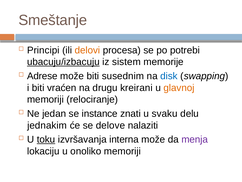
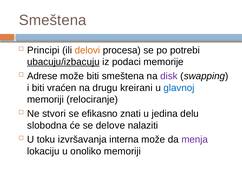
Smeštanje: Smeštanje -> Smeštena (53, 20)
sistem: sistem -> podaci (126, 62)
biti susednim: susednim -> smeštena (123, 76)
disk colour: blue -> purple (169, 76)
glavnoj colour: orange -> blue (179, 88)
jedan: jedan -> stvori (54, 113)
instance: instance -> efikasno (100, 113)
svaku: svaku -> jedina (165, 113)
jednakim: jednakim -> slobodna (47, 125)
toku underline: present -> none (46, 139)
